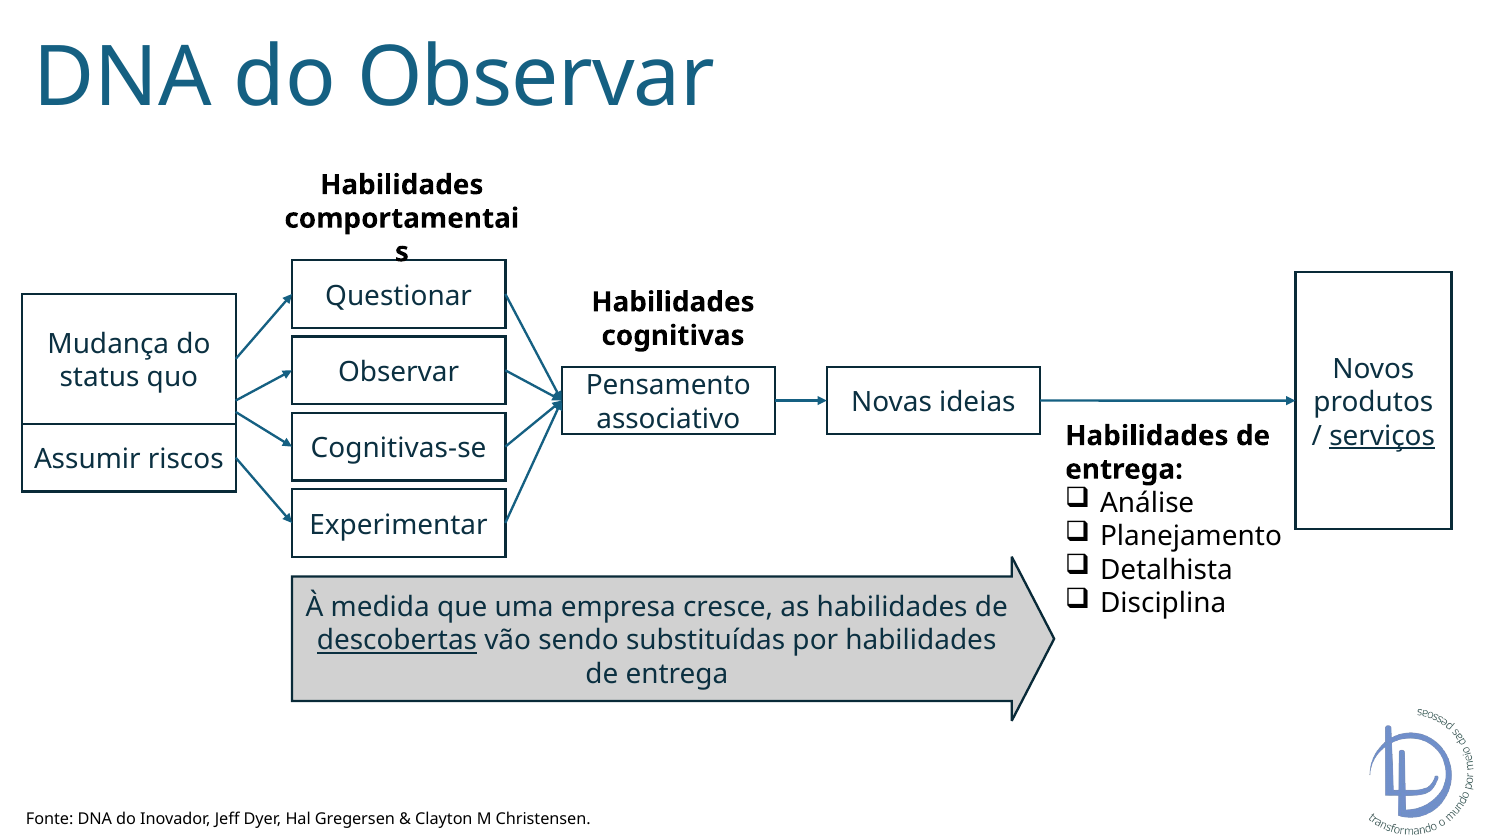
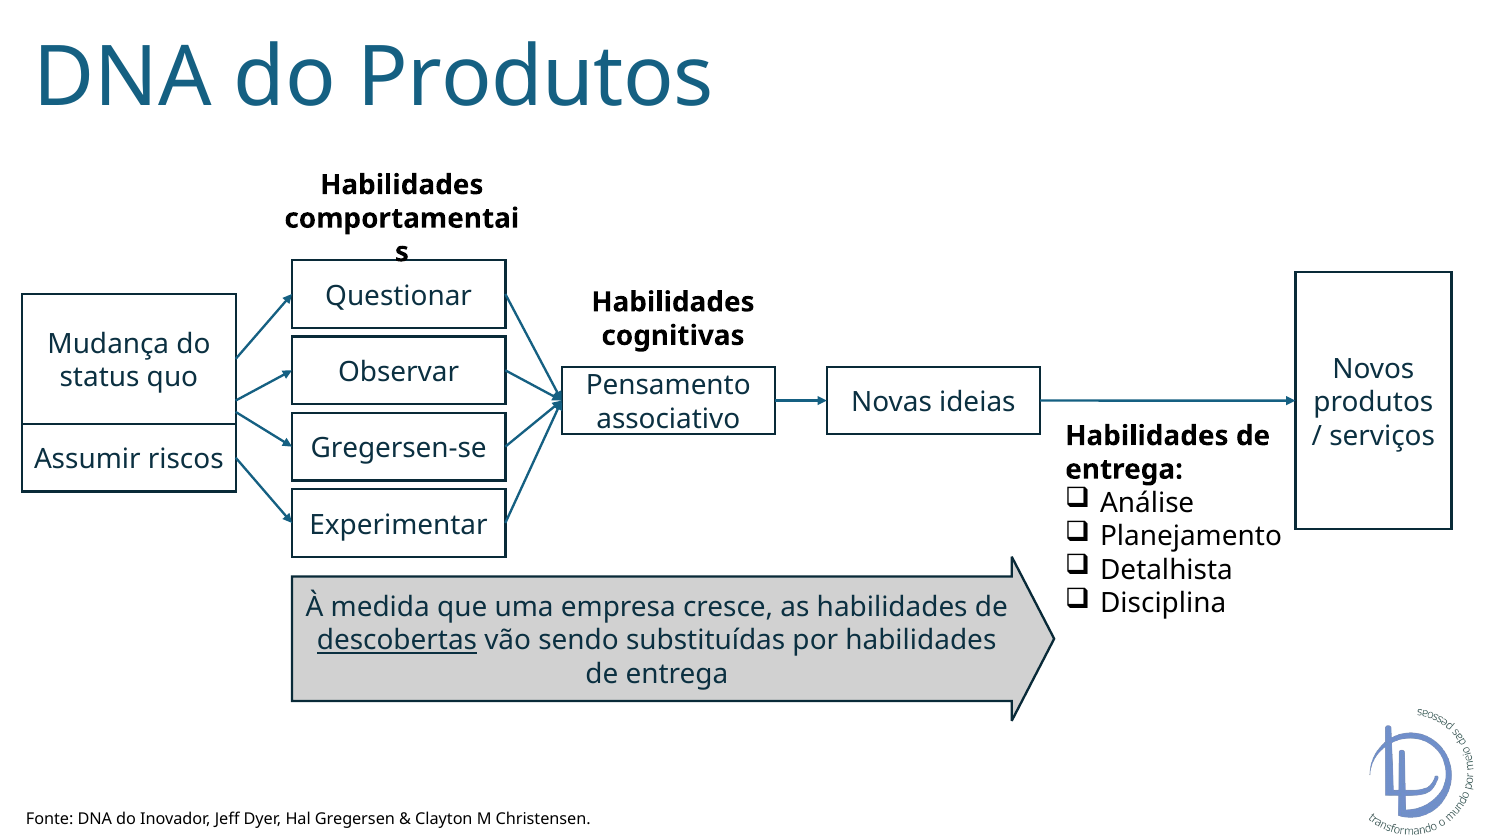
do Observar: Observar -> Produtos (536, 77)
serviços underline: present -> none (1382, 436)
Cognitivas-se: Cognitivas-se -> Gregersen-se (399, 448)
